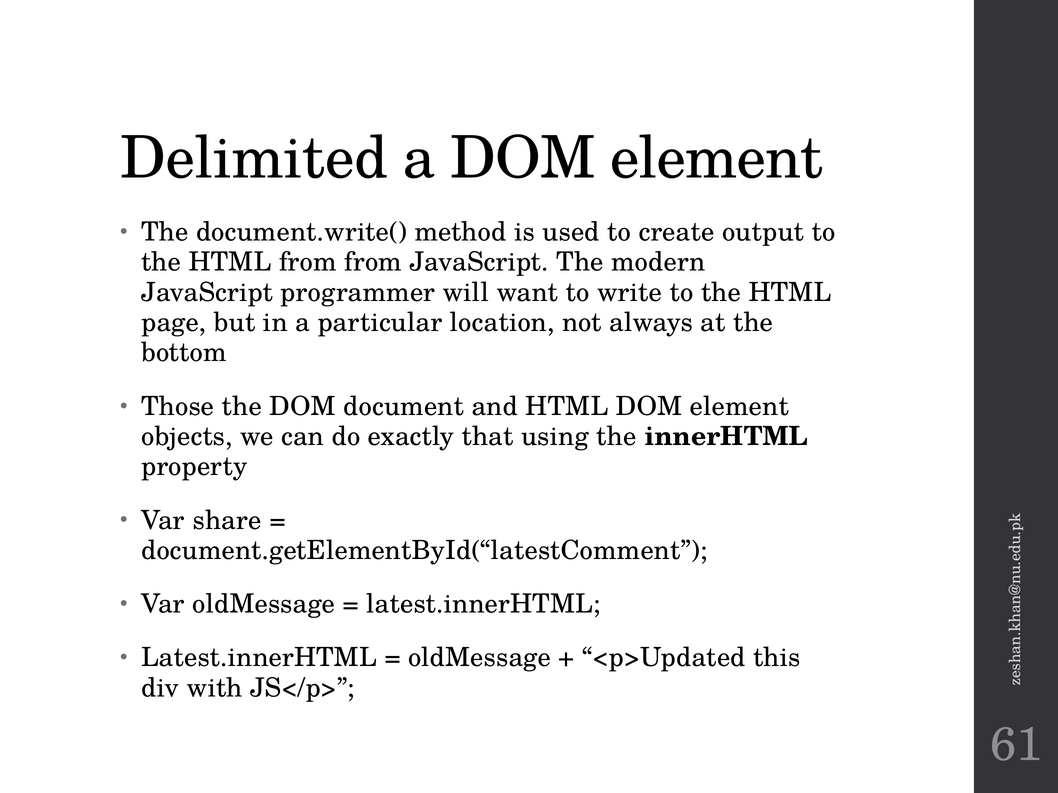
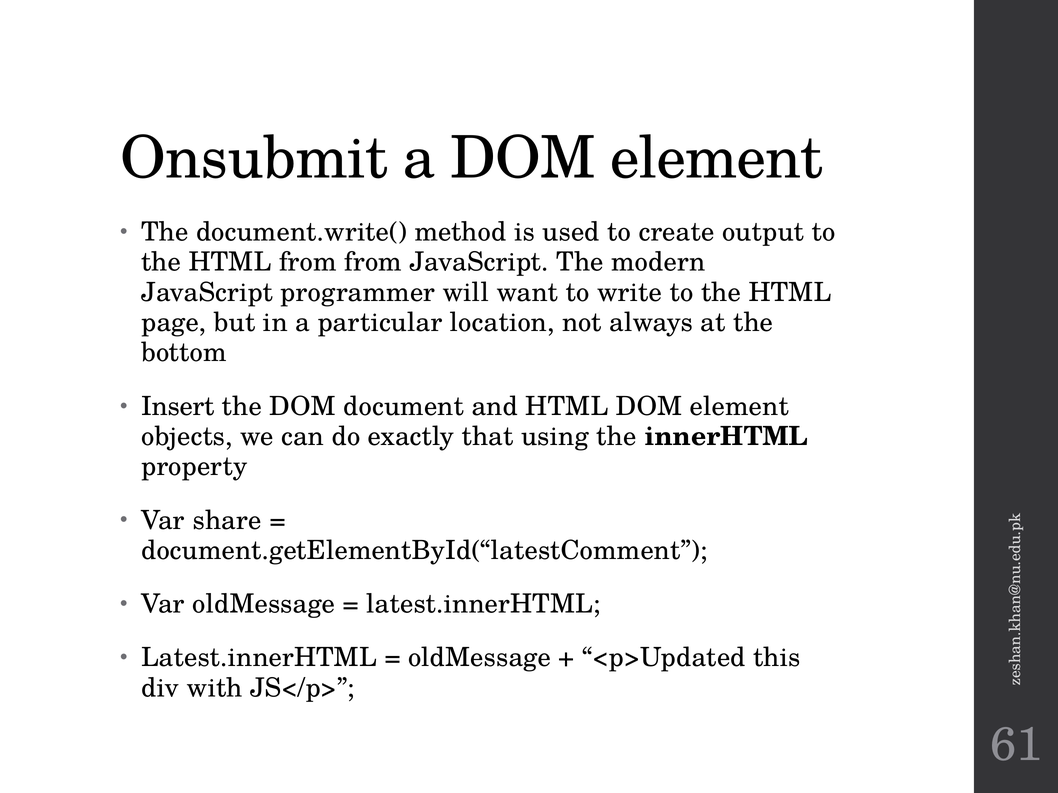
Delimited: Delimited -> Onsubmit (254, 158)
Those: Those -> Insert (178, 407)
